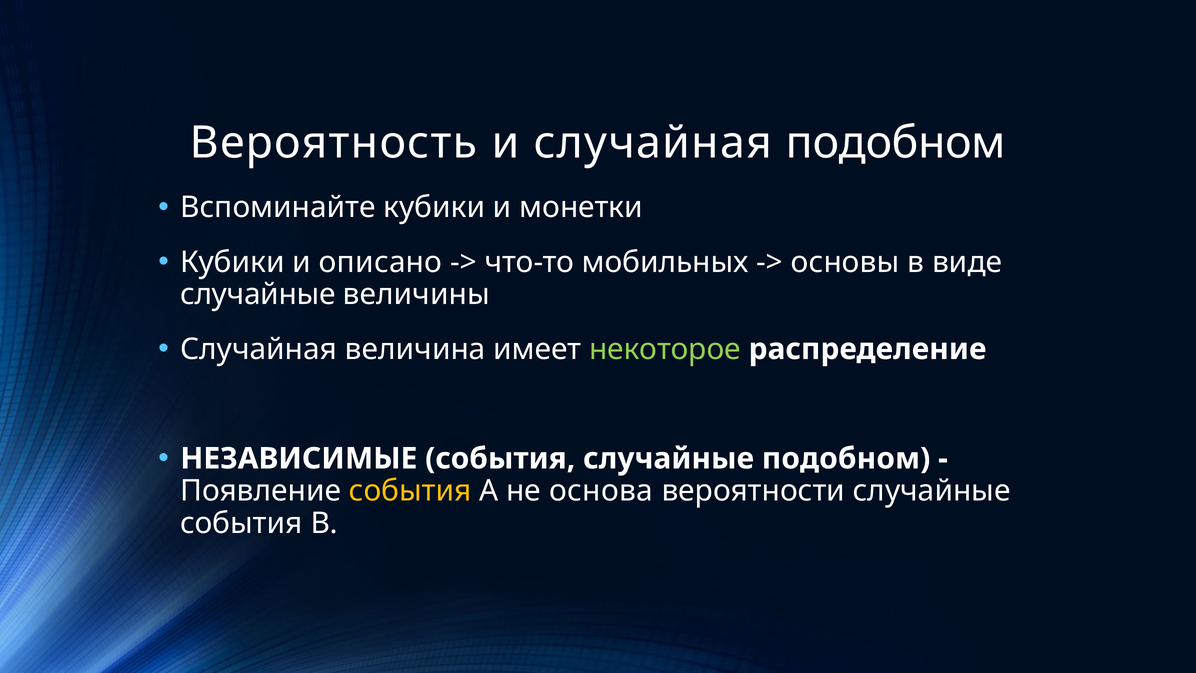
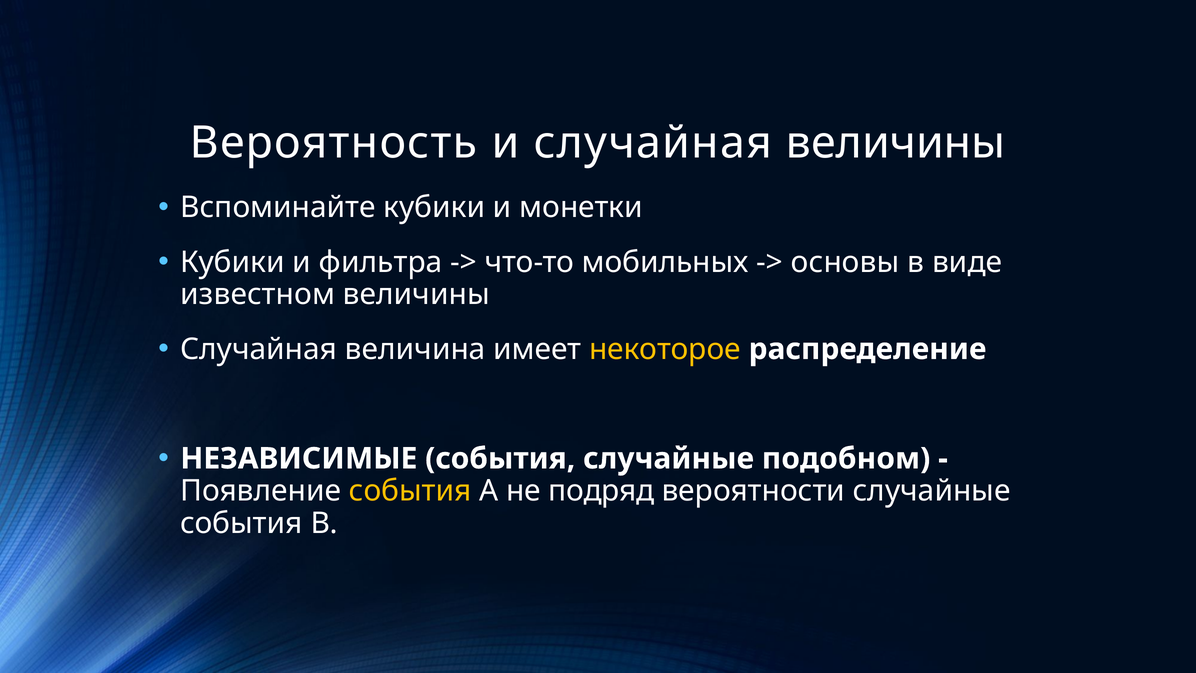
случайная подобном: подобном -> величины (896, 143)
описано: описано -> фильтра (381, 262)
случайные: случайные -> известном (258, 294)
некоторое colour: light green -> yellow (665, 349)
основа: основа -> подряд (601, 491)
